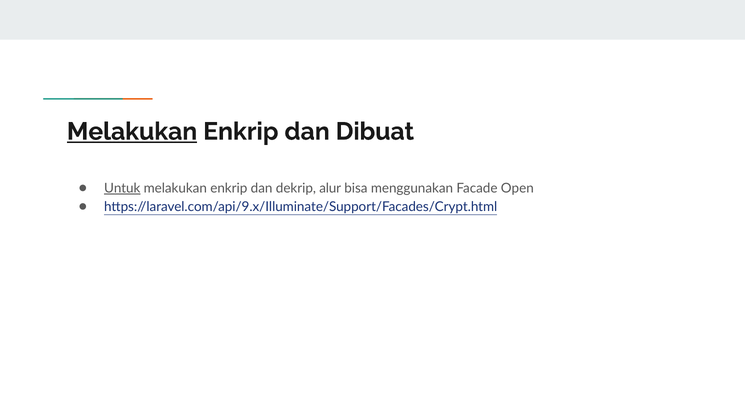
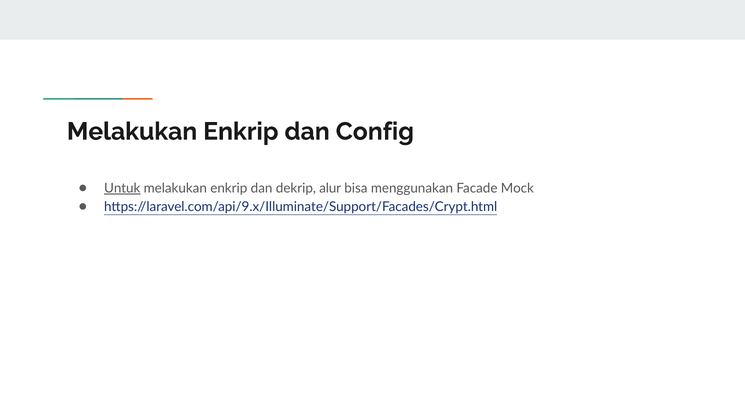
Melakukan underline: present -> none (132, 132)
Dibuat: Dibuat -> Config (375, 132)
Open: Open -> Mock (517, 188)
